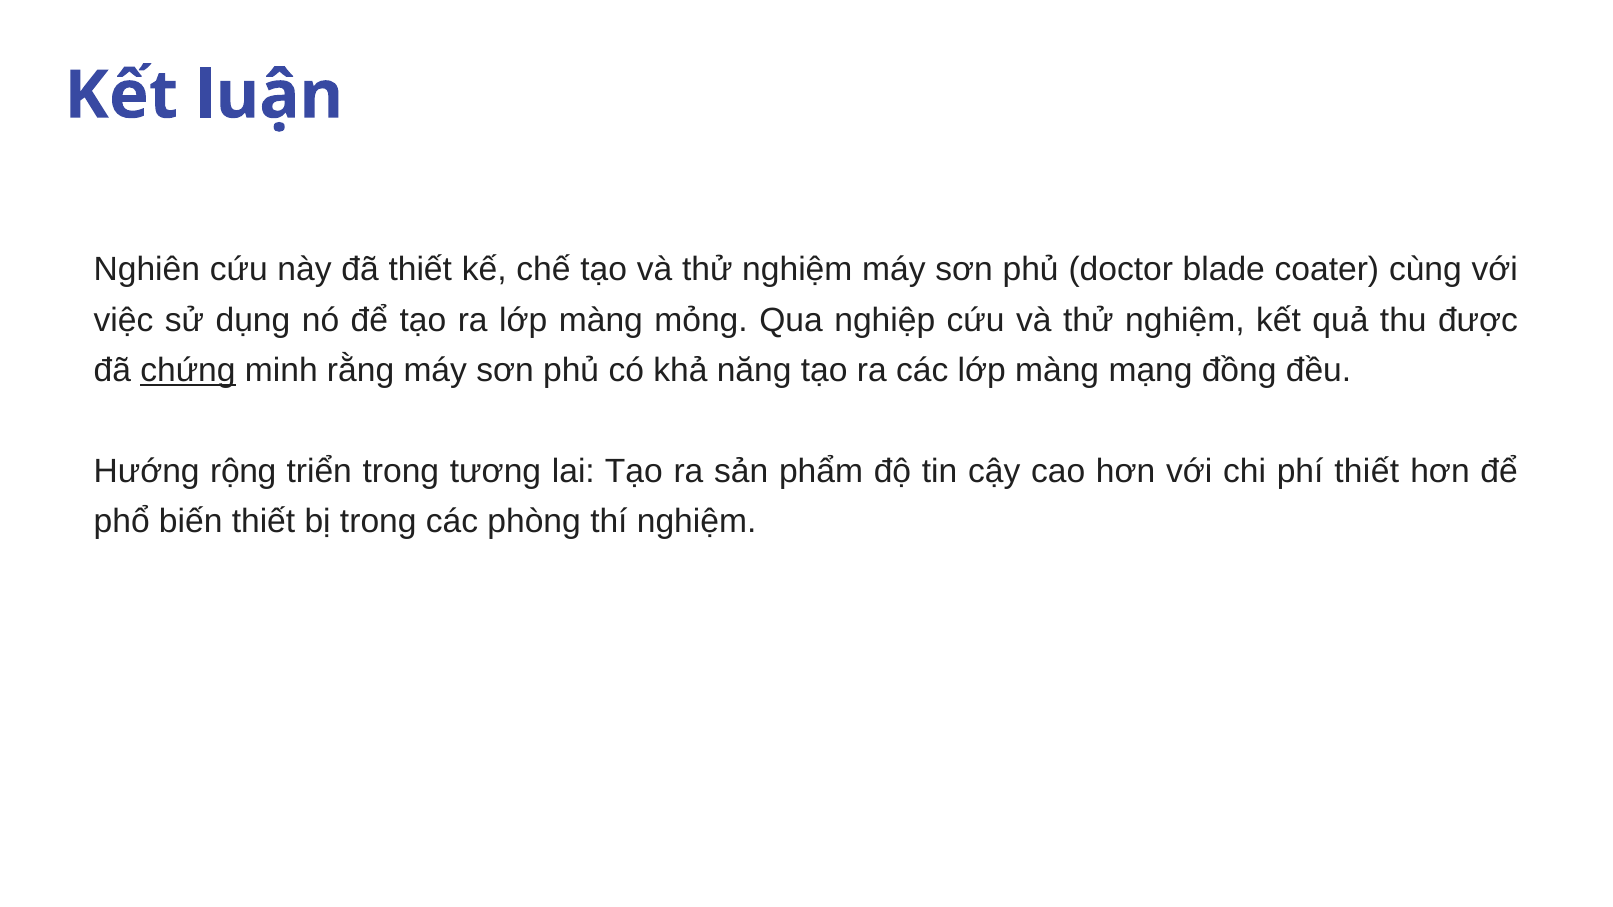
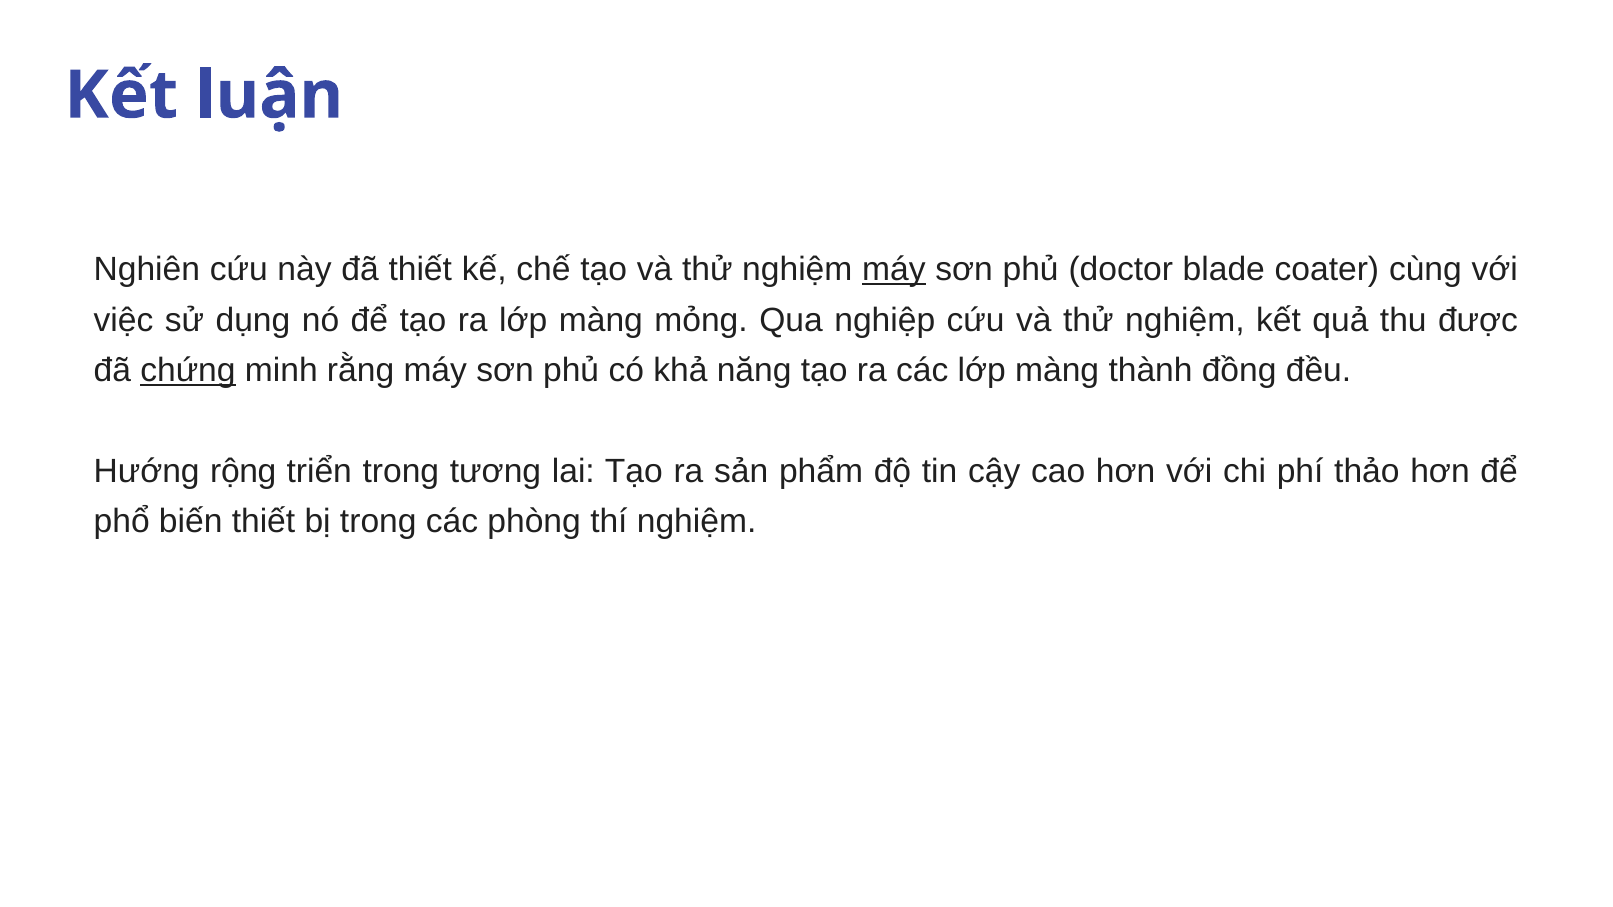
máy underline: none -> present (894, 270)
mạng: mạng -> thành (1151, 371)
phí thiết: thiết -> thảo (1367, 471)
